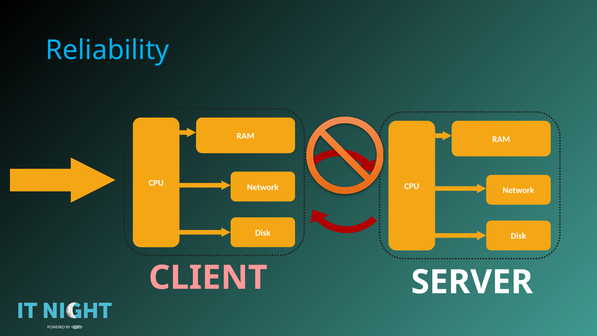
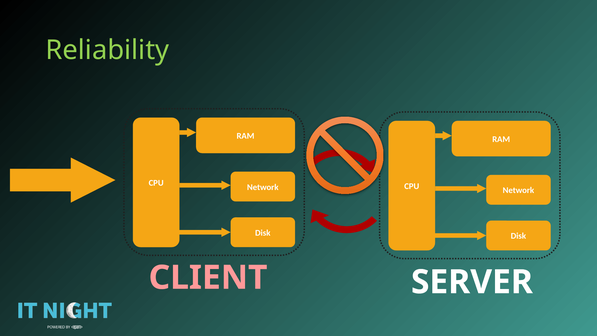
Reliability colour: light blue -> light green (107, 50)
